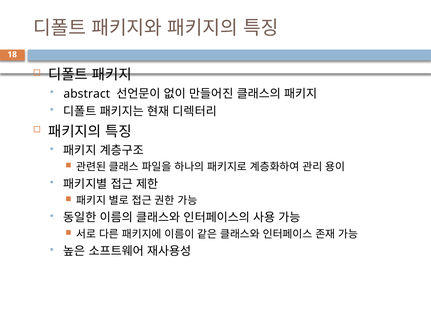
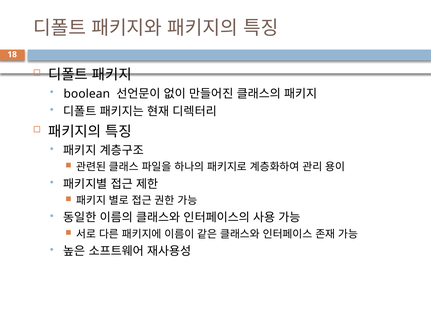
abstract: abstract -> boolean (87, 94)
